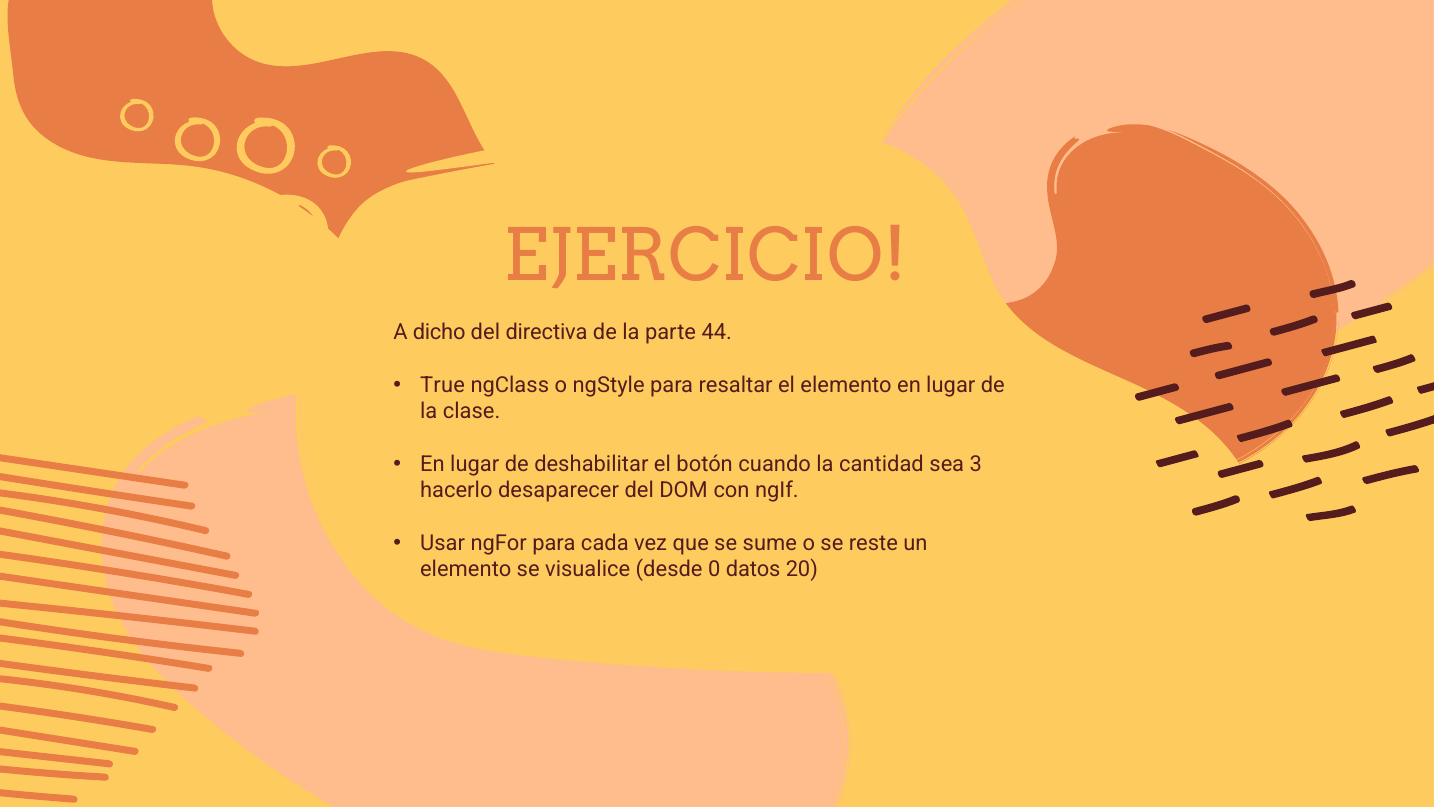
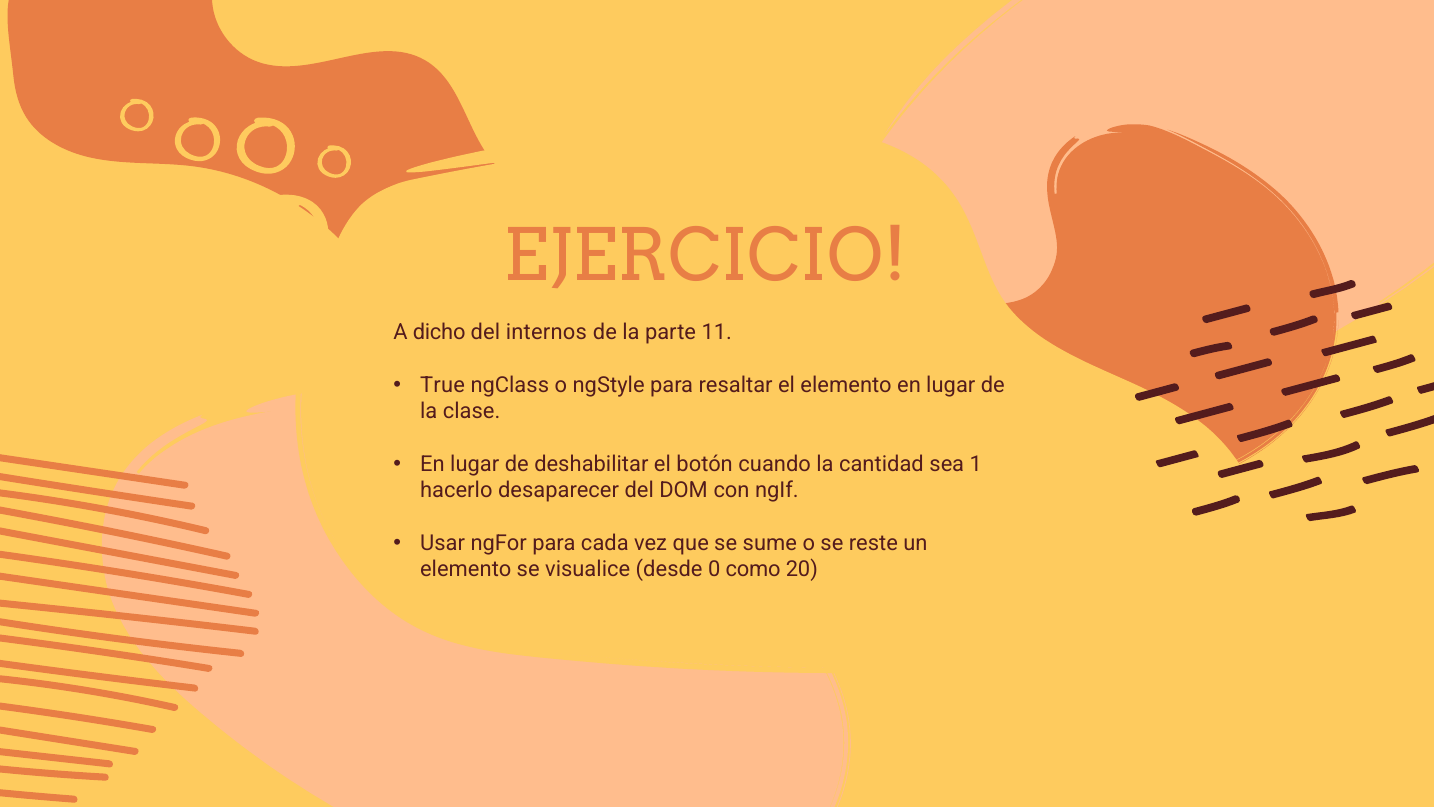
directiva: directiva -> internos (546, 333)
44: 44 -> 11 (717, 333)
3: 3 -> 1 (976, 464)
datos: datos -> como (753, 569)
